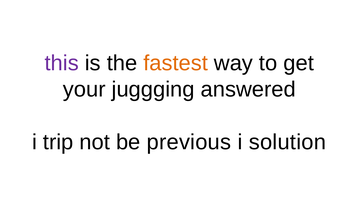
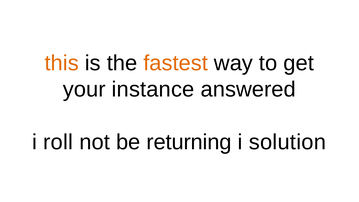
this colour: purple -> orange (62, 63)
juggging: juggging -> instance (153, 89)
trip: trip -> roll (58, 142)
previous: previous -> returning (189, 142)
